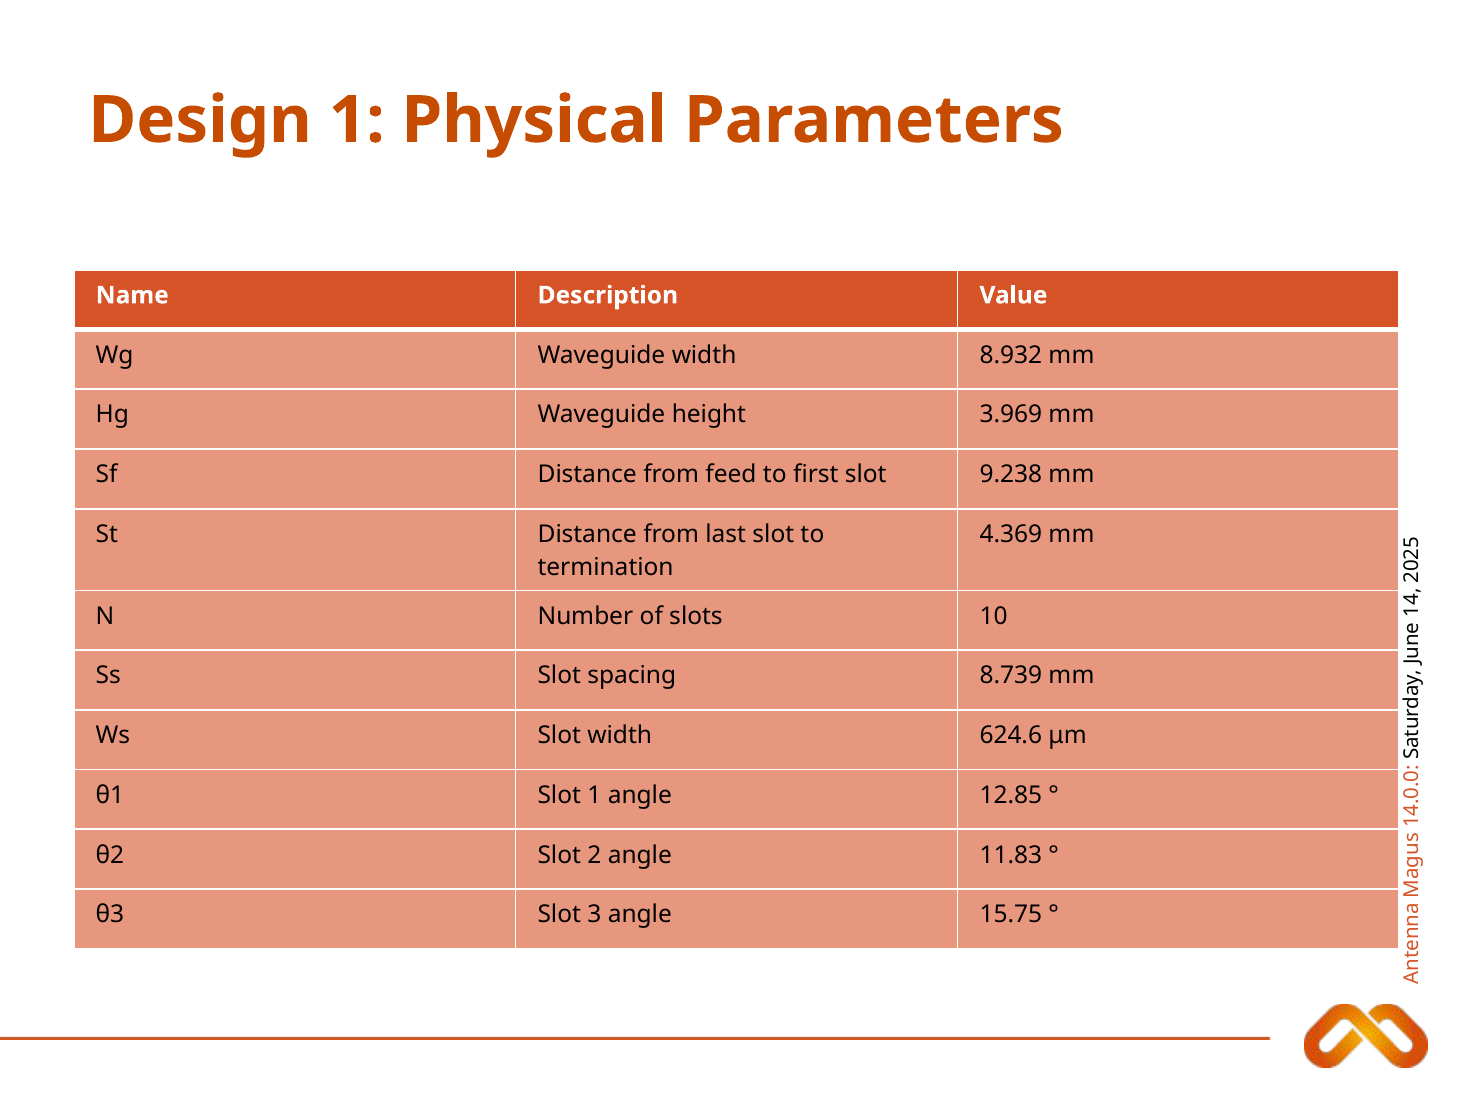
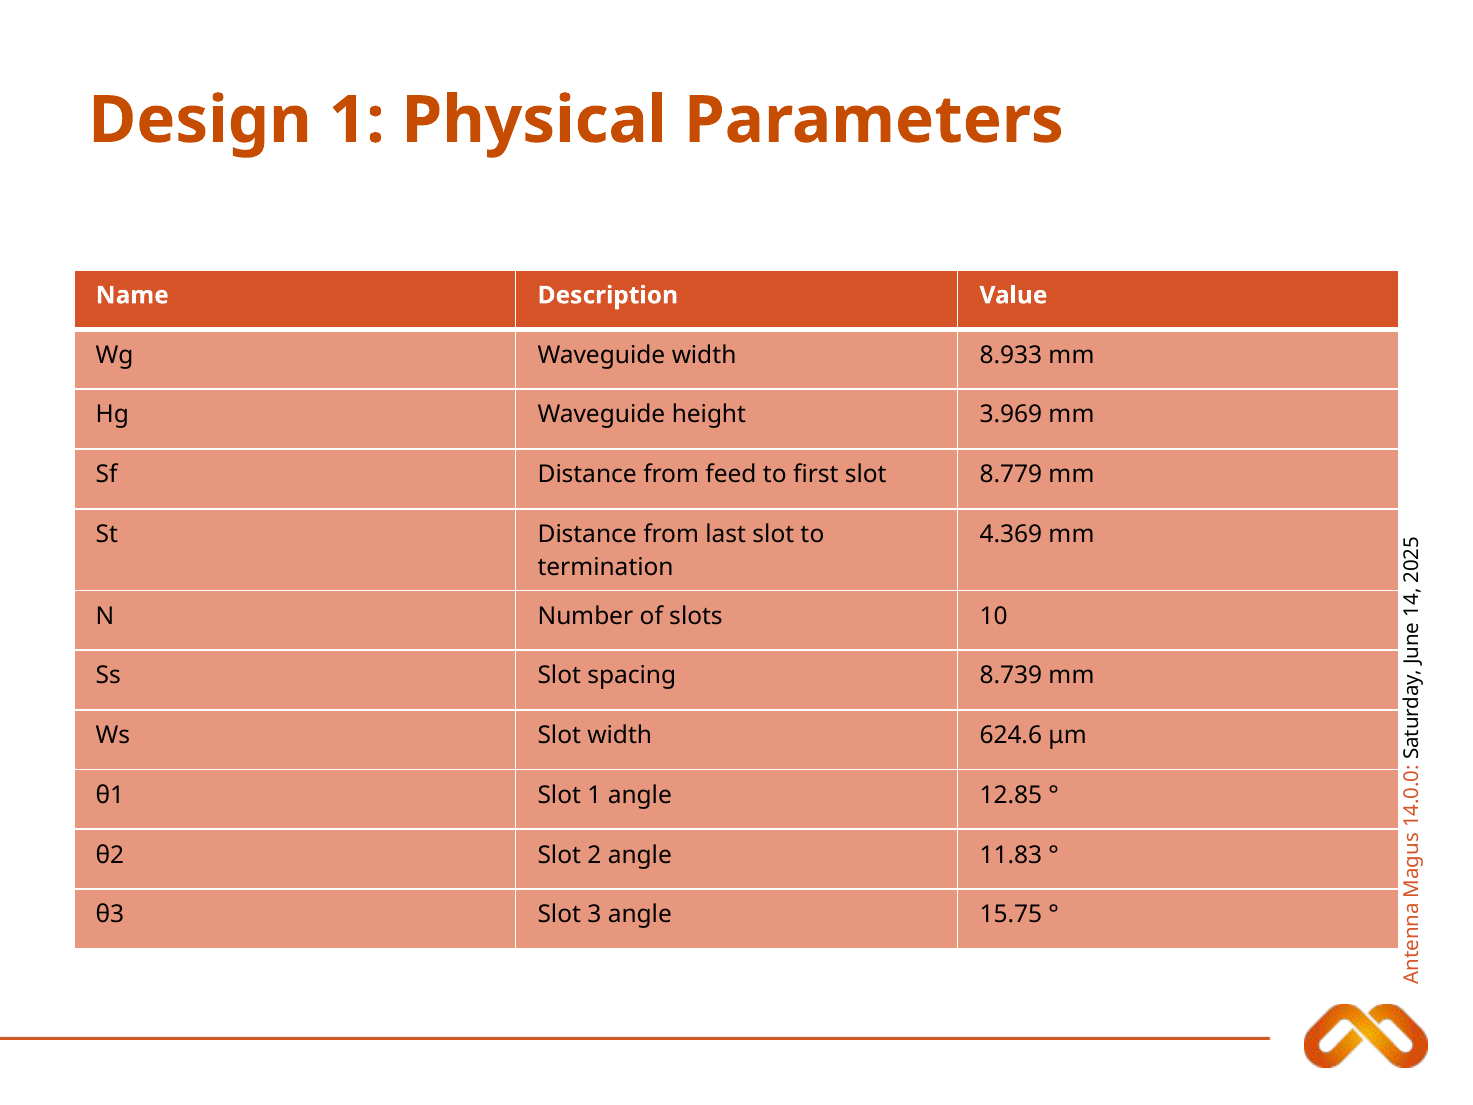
8.932: 8.932 -> 8.933 (1011, 355)
9.238: 9.238 -> 8.779 (1011, 474)
